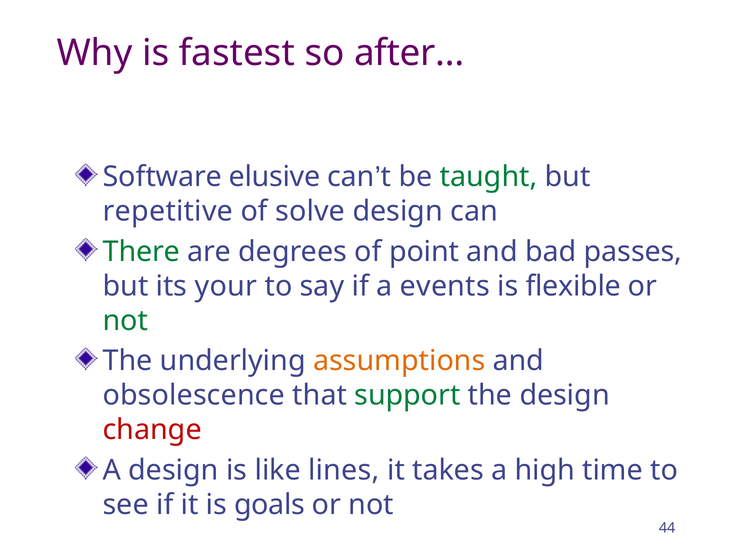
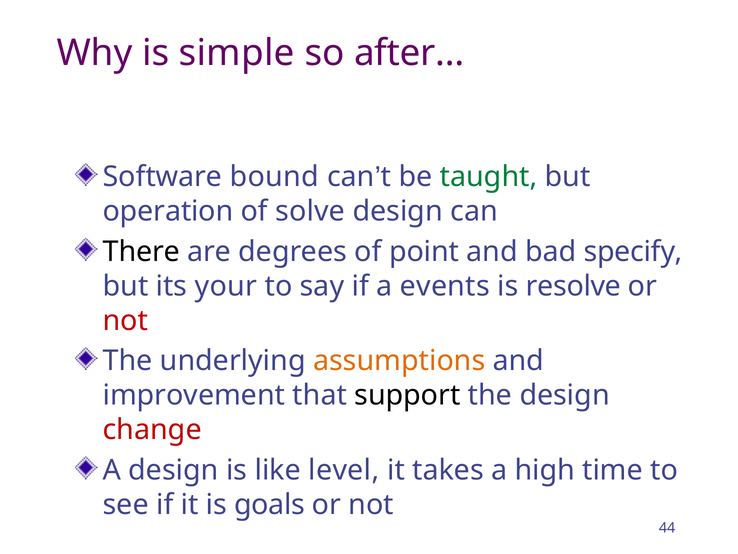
fastest: fastest -> simple (237, 53)
elusive: elusive -> bound (274, 177)
repetitive: repetitive -> operation (168, 211)
There colour: green -> black (141, 251)
passes: passes -> specify (633, 251)
flexible: flexible -> resolve (573, 286)
not colour: green -> red (125, 320)
obsolescence: obsolescence -> improvement (194, 395)
support colour: green -> black (407, 395)
lines: lines -> level (344, 470)
